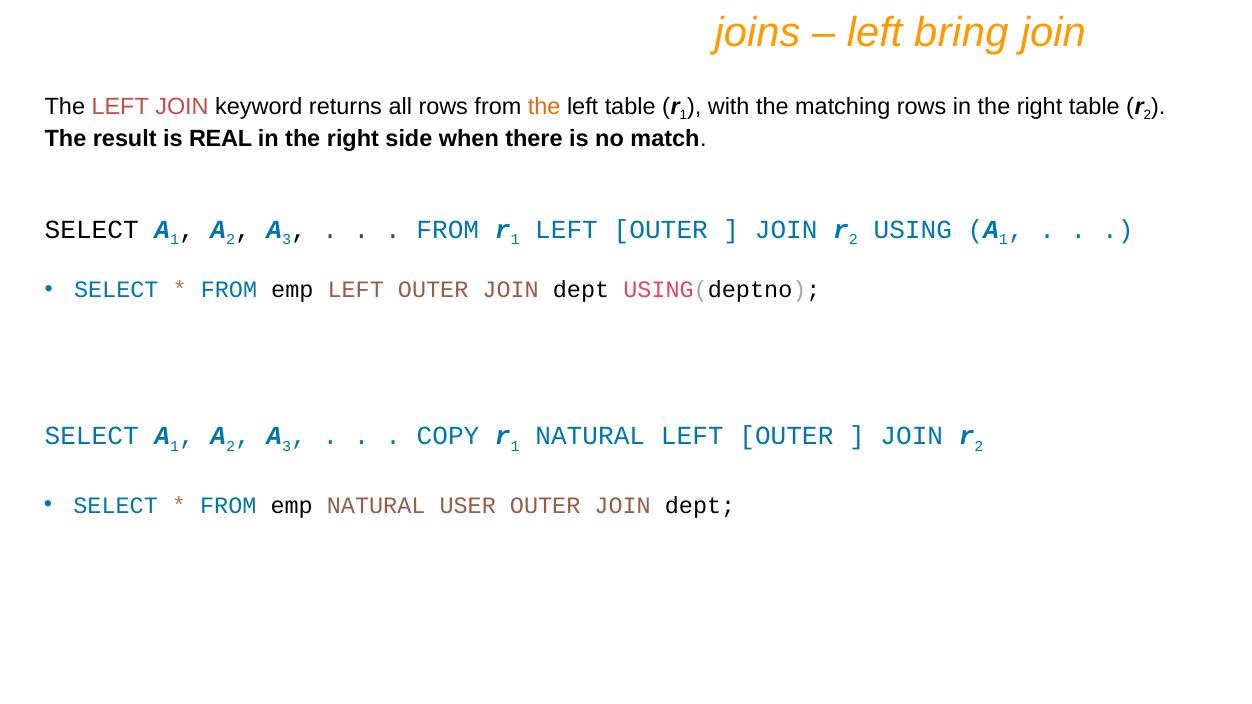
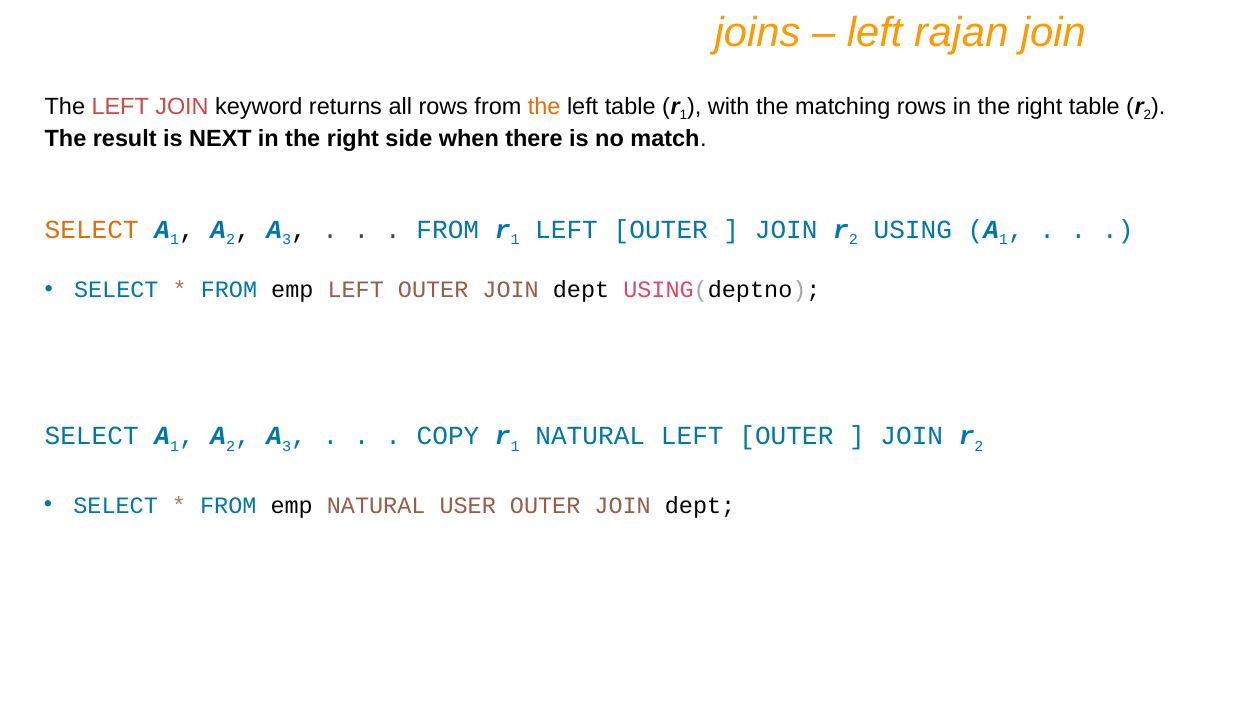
bring: bring -> rajan (961, 33)
REAL: REAL -> NEXT (220, 138)
SELECT colour: black -> orange (92, 230)
